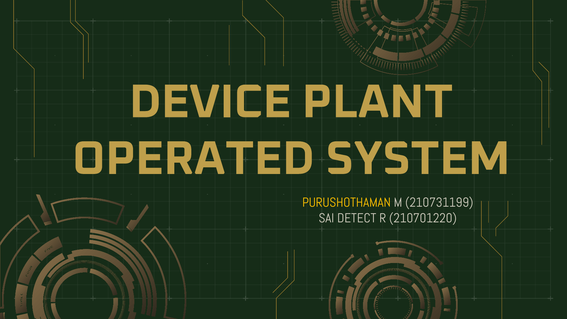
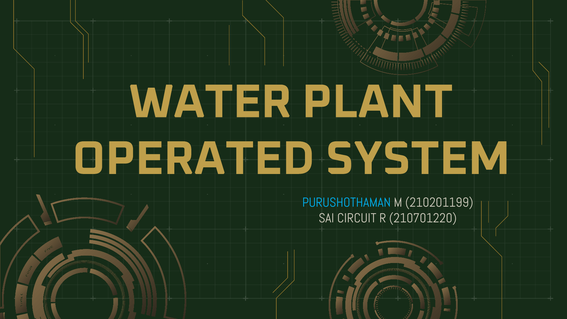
DEVICE: DEVICE -> WATER (210, 102)
PURUSHOTHAMAN colour: yellow -> light blue (347, 203)
210731199: 210731199 -> 210201199 (439, 203)
DETECT: DETECT -> CIRCUIT (357, 218)
